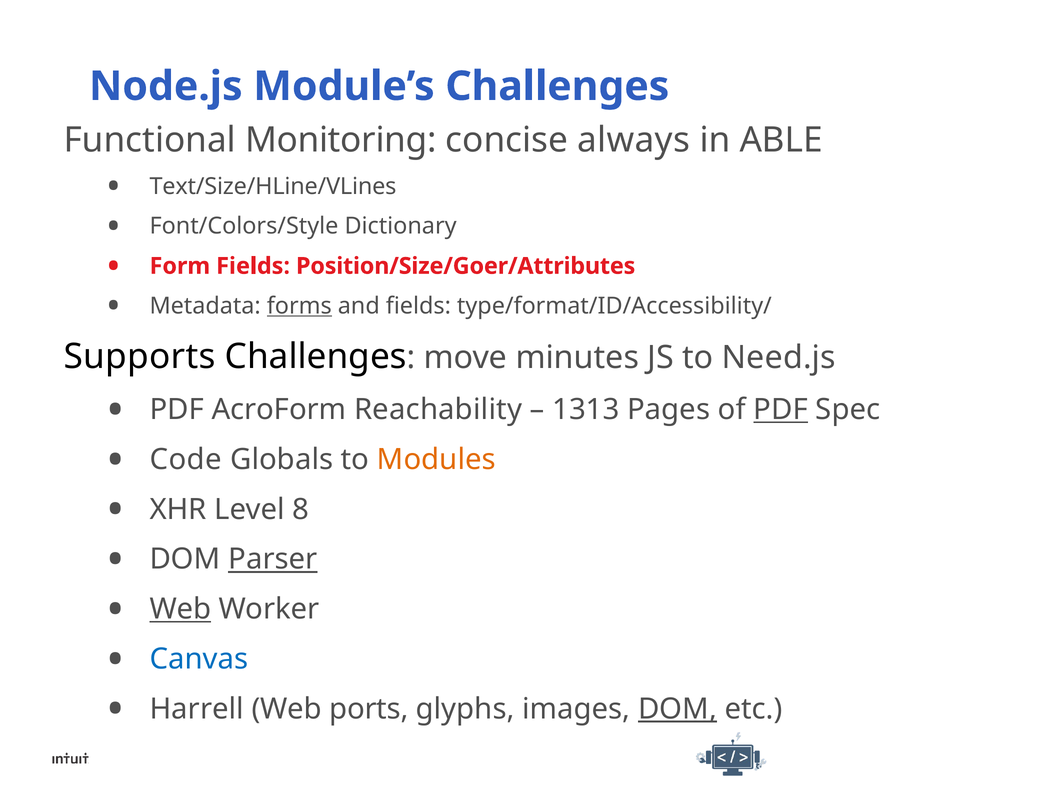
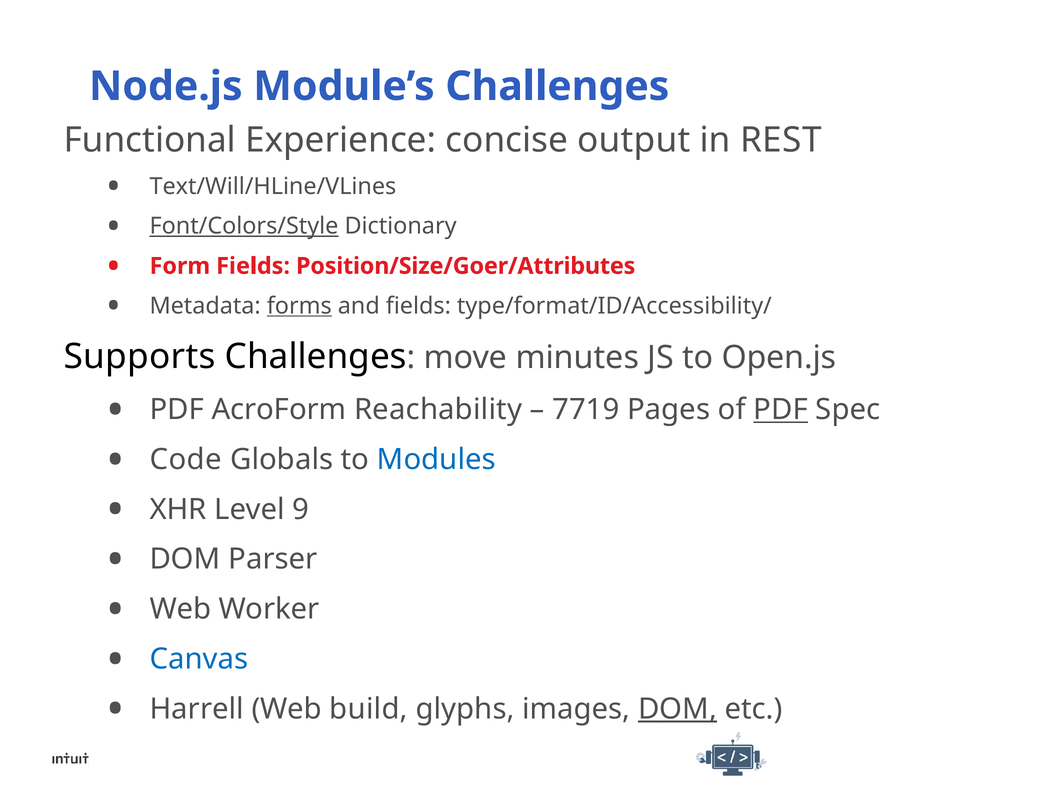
Monitoring: Monitoring -> Experience (341, 140)
always: always -> output (634, 140)
ABLE: ABLE -> REST (781, 140)
Text/Size/HLine/VLines: Text/Size/HLine/VLines -> Text/Will/HLine/VLines (273, 186)
Font/Colors/Style underline: none -> present (244, 226)
Need.js: Need.js -> Open.js (779, 358)
1313: 1313 -> 7719 (586, 410)
Modules colour: orange -> blue (436, 460)
8: 8 -> 9 (301, 509)
Parser underline: present -> none (273, 559)
Web underline: present -> none (180, 609)
ports: ports -> build (369, 709)
